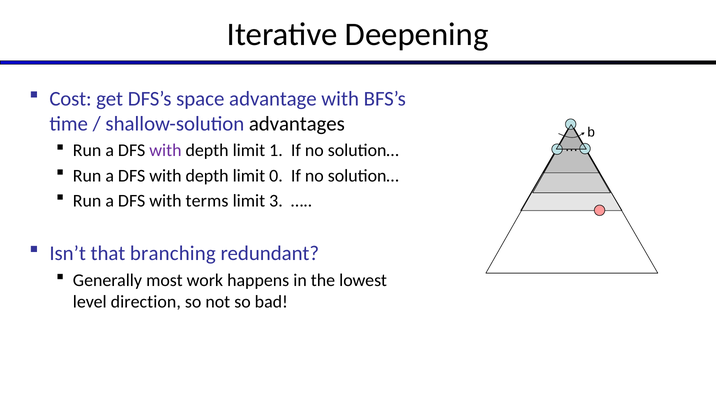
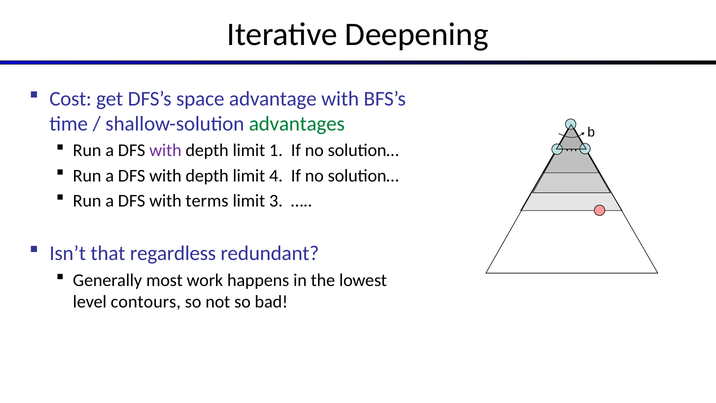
advantages colour: black -> green (297, 124)
0: 0 -> 4 (276, 176)
branching: branching -> regardless (173, 253)
direction: direction -> contours (146, 301)
